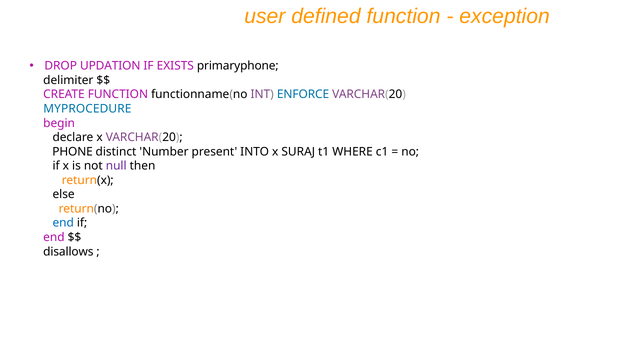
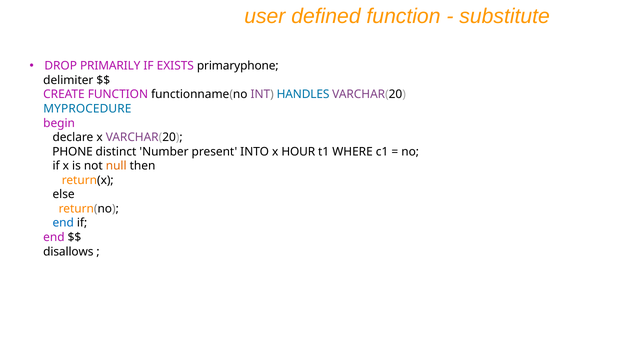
exception: exception -> substitute (505, 17)
UPDATION: UPDATION -> PRIMARILY (110, 66)
ENFORCE: ENFORCE -> HANDLES (303, 94)
SURAJ: SURAJ -> HOUR (298, 151)
null colour: purple -> orange (116, 166)
